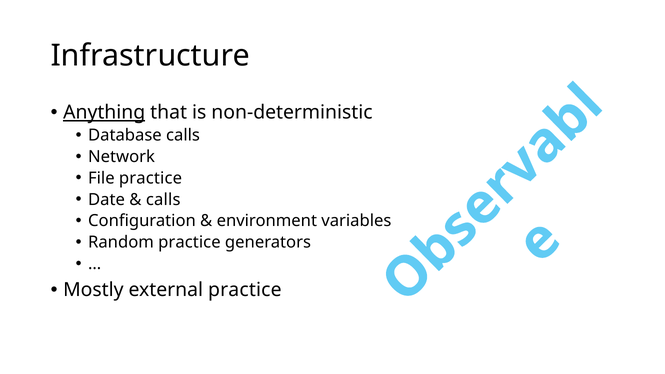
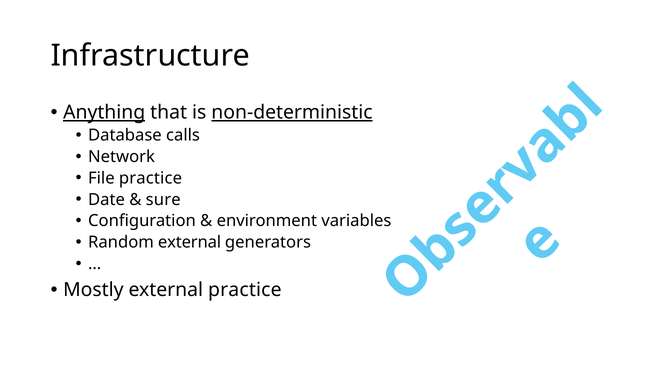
non-deterministic underline: none -> present (292, 112)
calls: calls -> sure (163, 200)
Random practice: practice -> external (190, 242)
